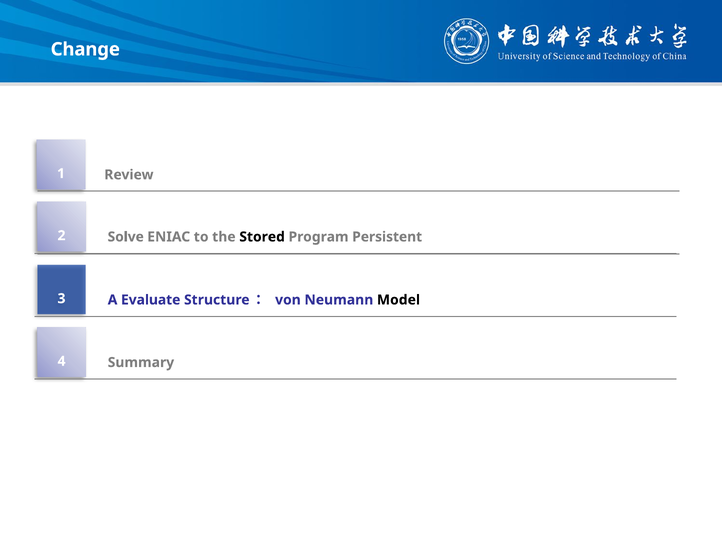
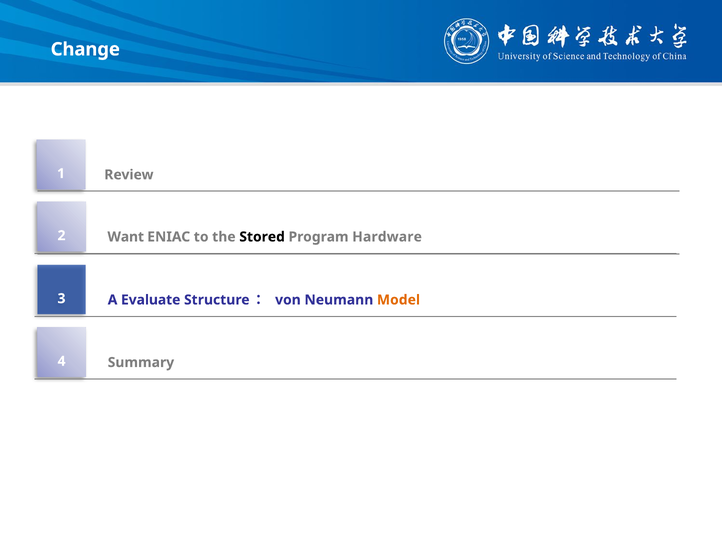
Solve: Solve -> Want (126, 237)
Persistent: Persistent -> Hardware (387, 237)
Model colour: black -> orange (398, 300)
